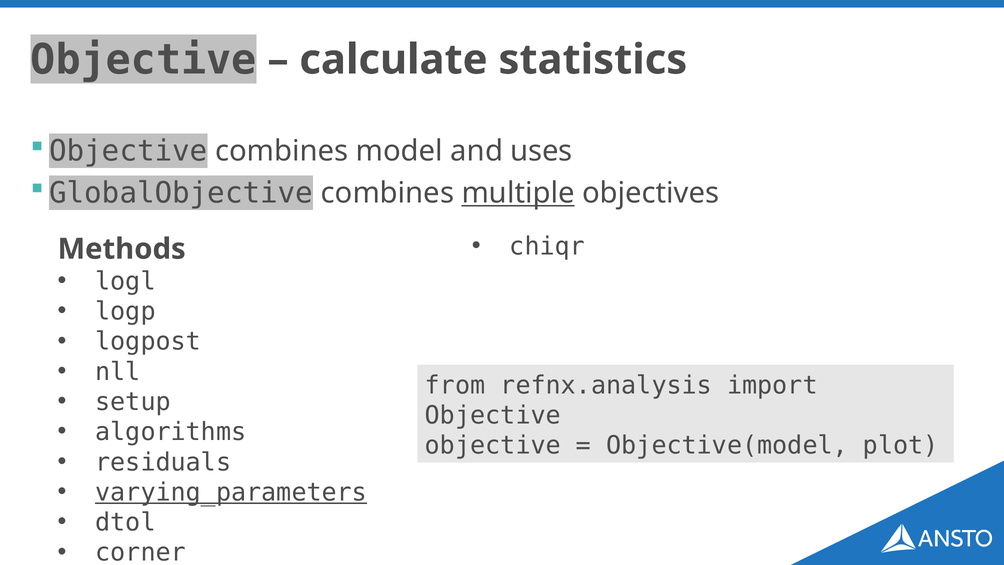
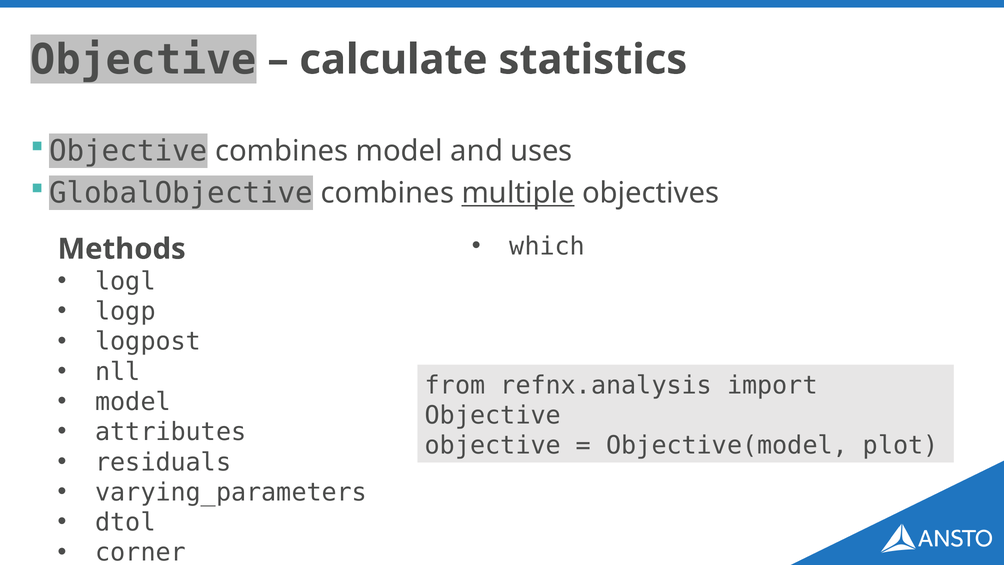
chiqr: chiqr -> which (547, 246)
setup: setup -> model (133, 402)
algorithms: algorithms -> attributes (171, 432)
varying_parameters underline: present -> none (231, 492)
